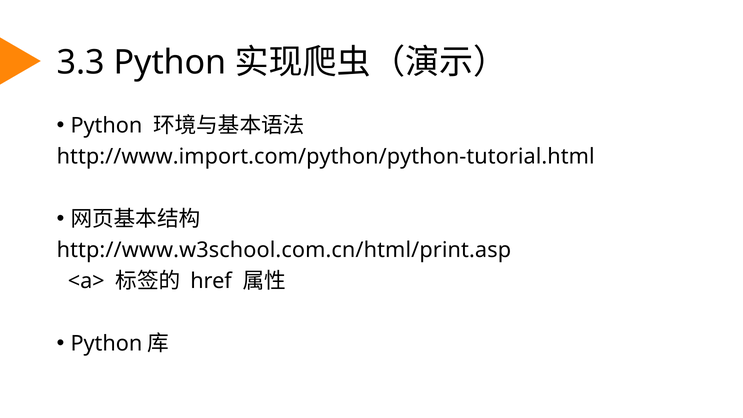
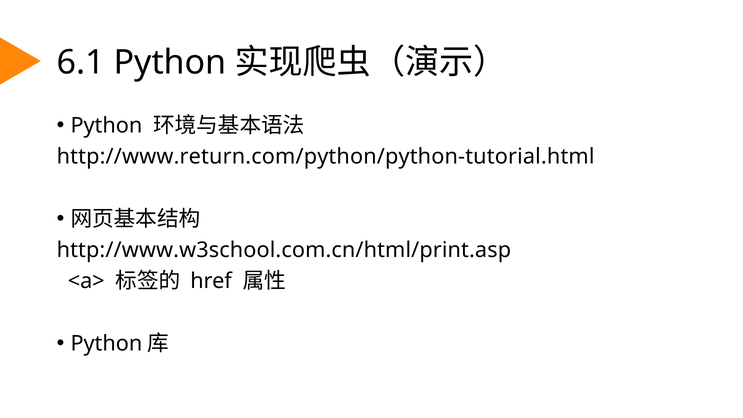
3.3: 3.3 -> 6.1 (81, 62)
http://www.import.com/python/python-tutorial.html: http://www.import.com/python/python-tutorial.html -> http://www.return.com/python/python-tutorial.html (326, 157)
